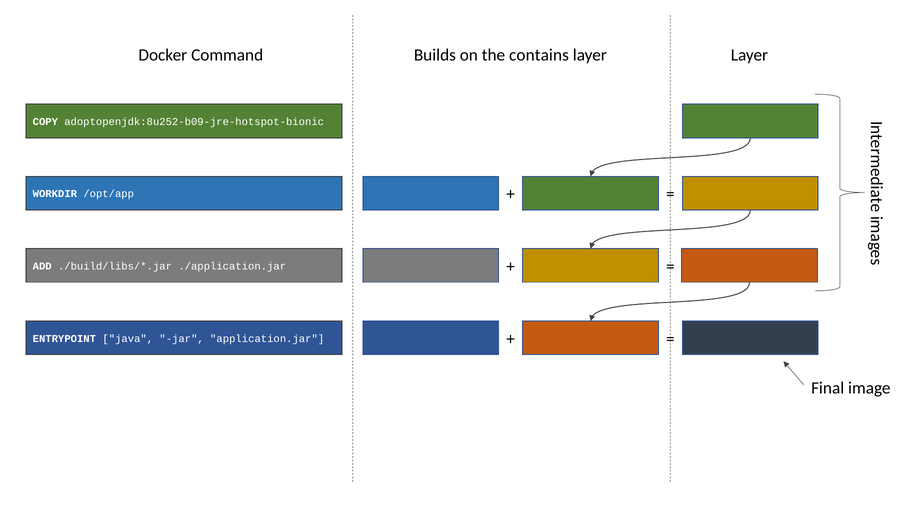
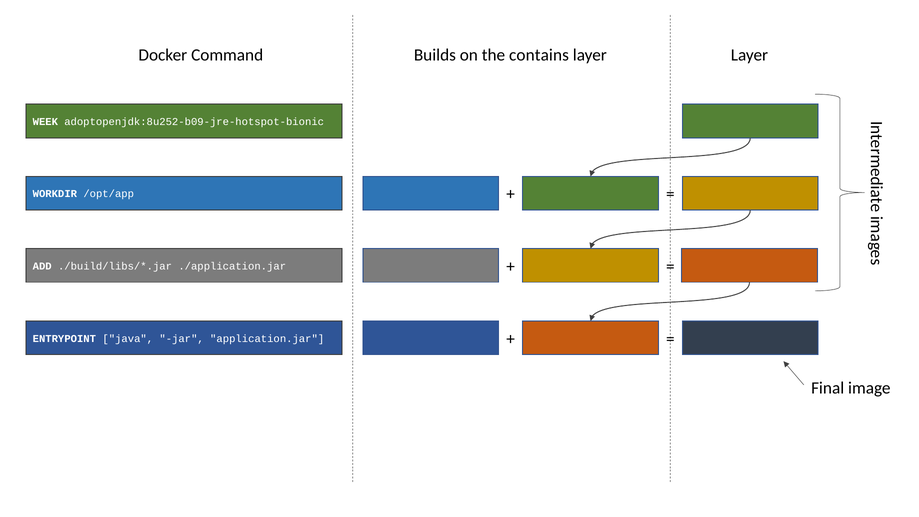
COPY: COPY -> WEEK (45, 122)
